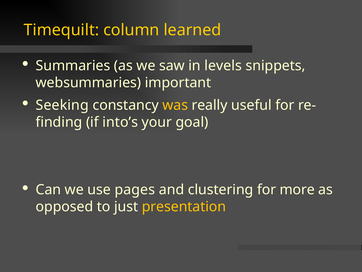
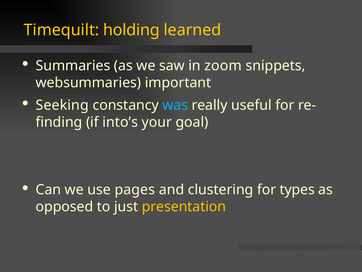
column: column -> holding (131, 30)
levels: levels -> zoom (223, 66)
was colour: yellow -> light blue (175, 105)
more: more -> types (297, 189)
